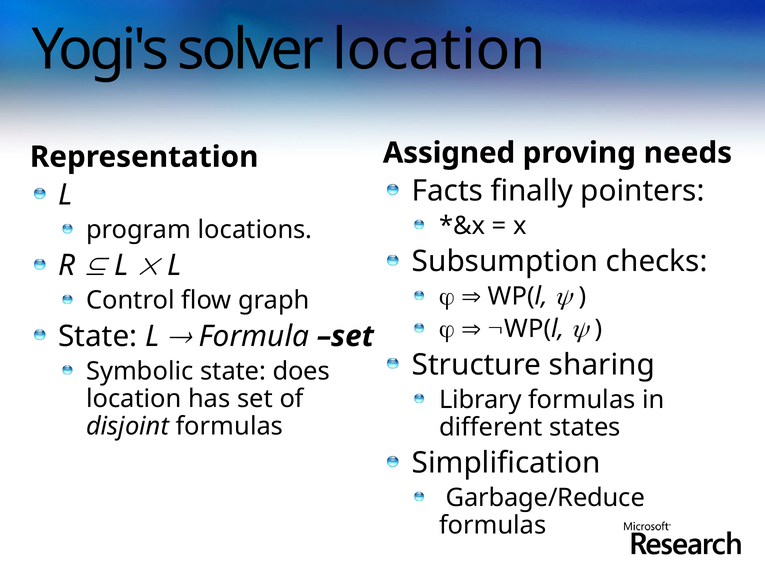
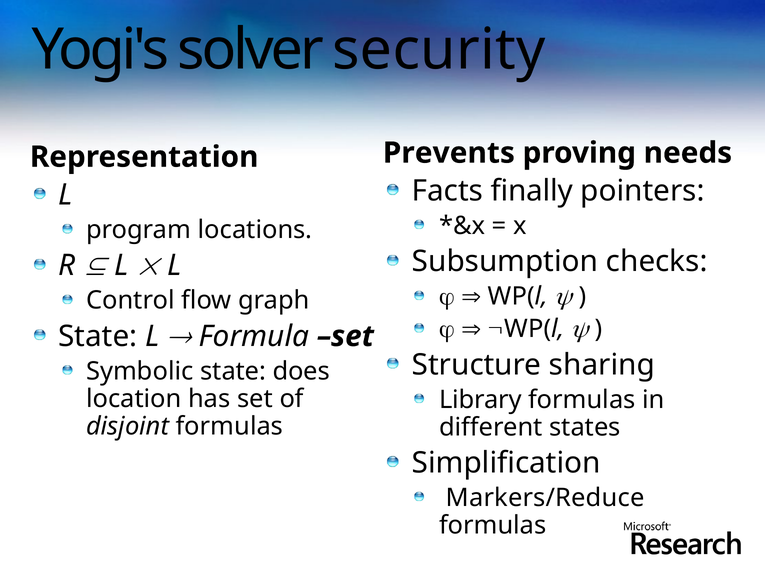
solver location: location -> security (439, 50)
Assigned: Assigned -> Prevents (449, 153)
Garbage/Reduce: Garbage/Reduce -> Markers/Reduce (545, 498)
